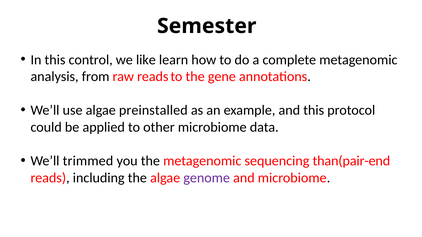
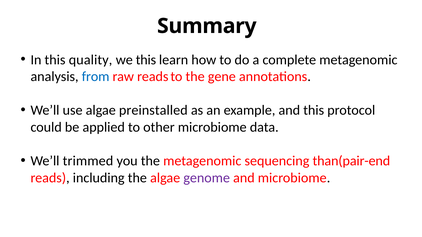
Semester: Semester -> Summary (207, 26)
control: control -> quality (91, 60)
we like: like -> this (146, 60)
from colour: black -> blue (96, 77)
